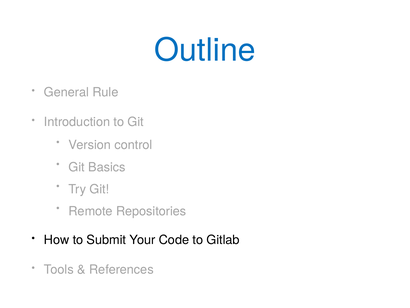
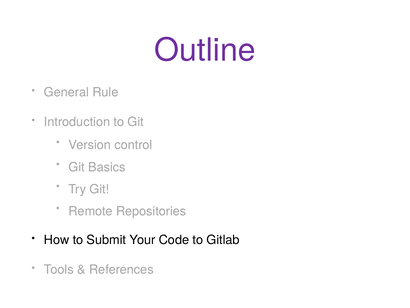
Outline colour: blue -> purple (205, 50)
